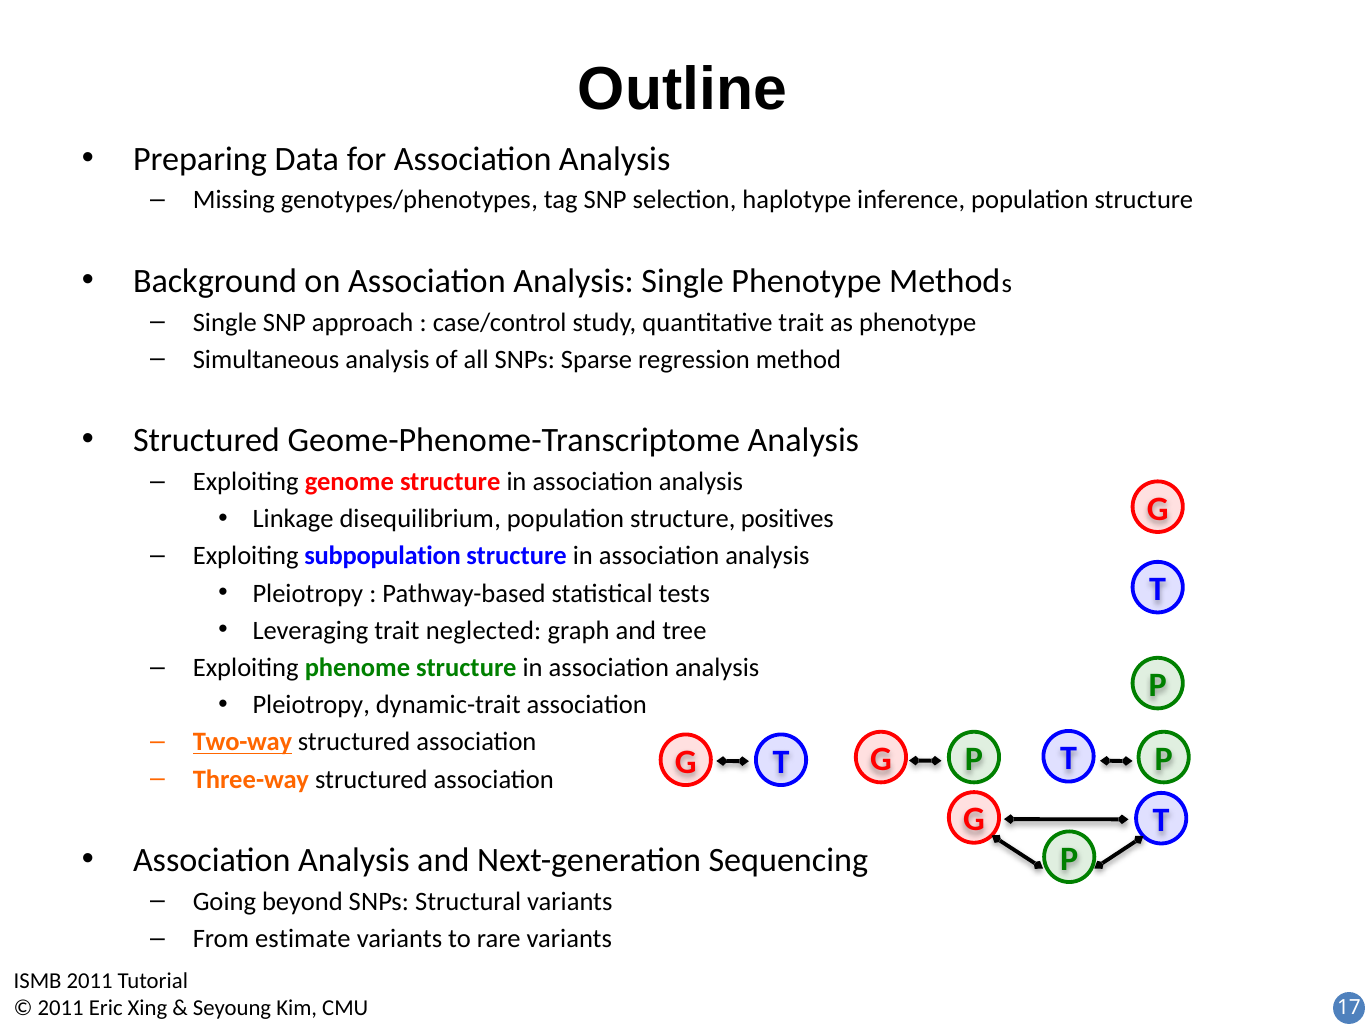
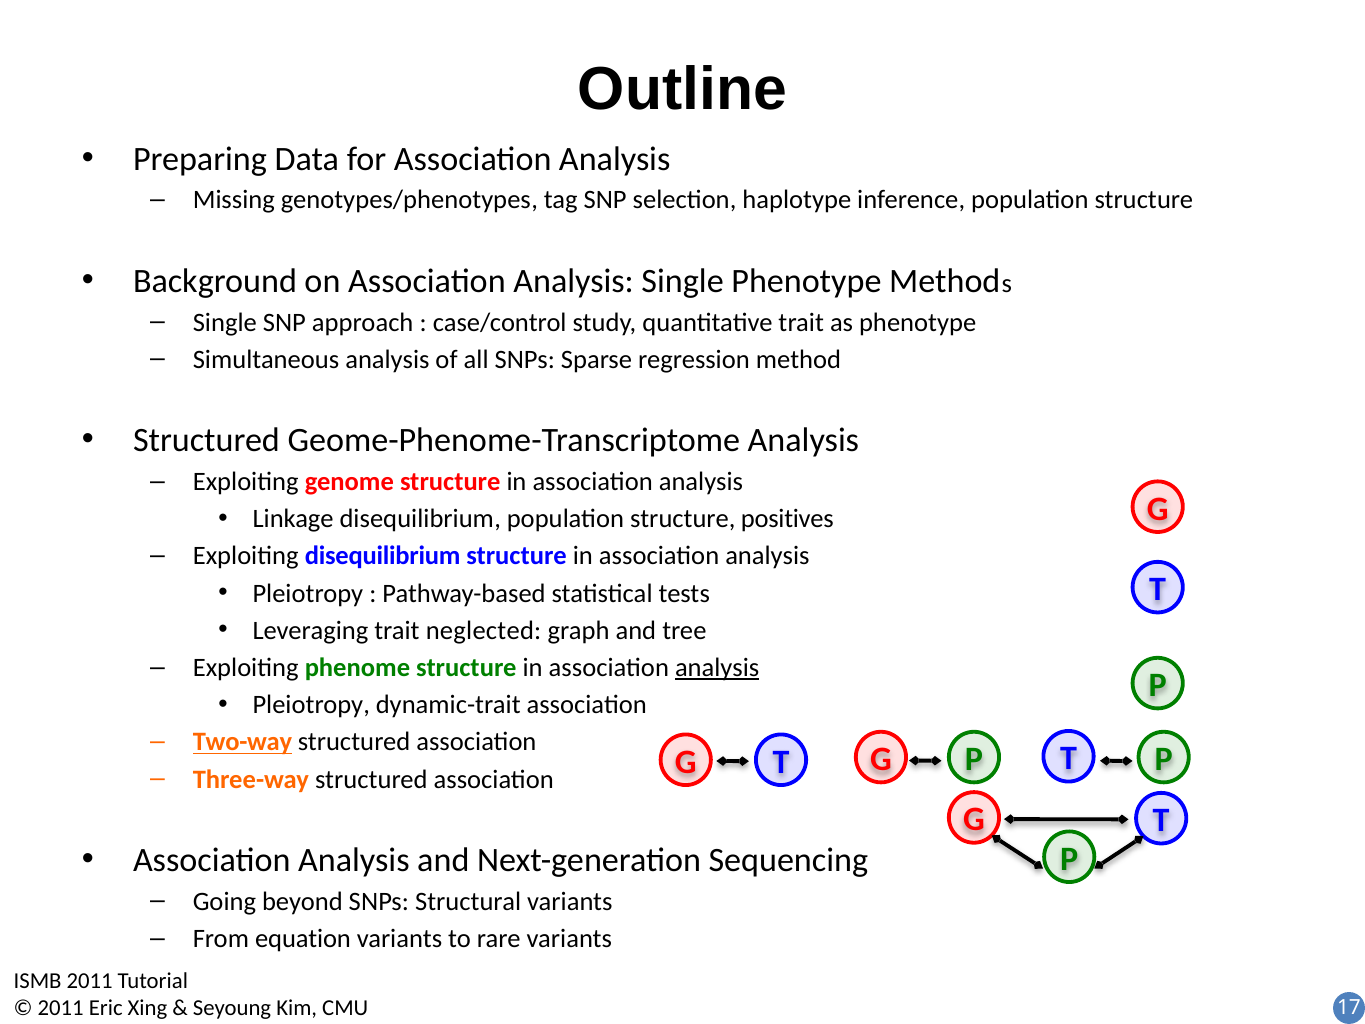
Exploiting subpopulation: subpopulation -> disequilibrium (383, 556)
analysis underline: none -> present (717, 668)
estimate: estimate -> equation (303, 938)
